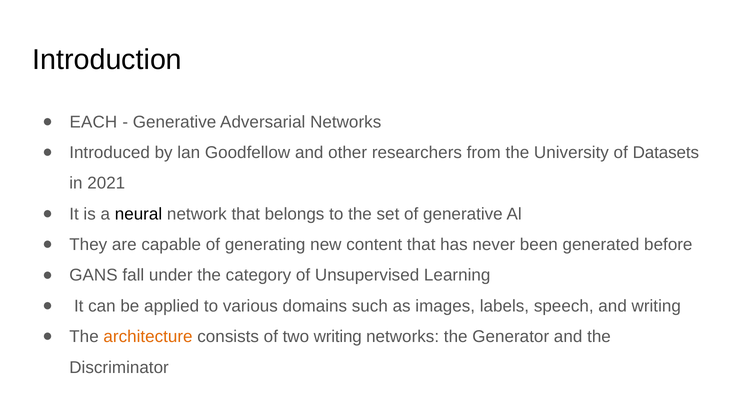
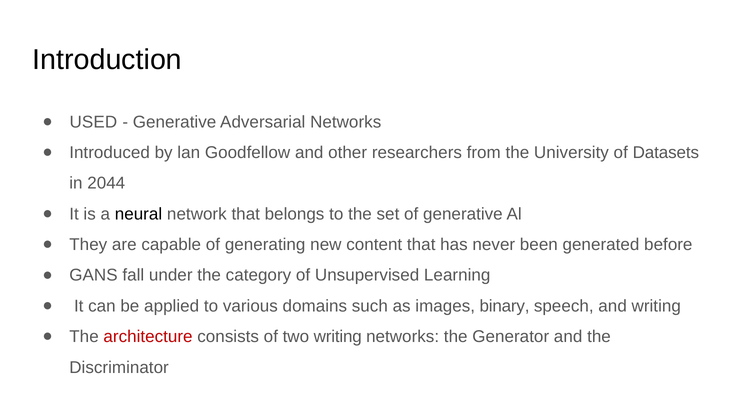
EACH: EACH -> USED (93, 122)
2021: 2021 -> 2044 (106, 183)
labels: labels -> binary (504, 306)
architecture colour: orange -> red (148, 336)
